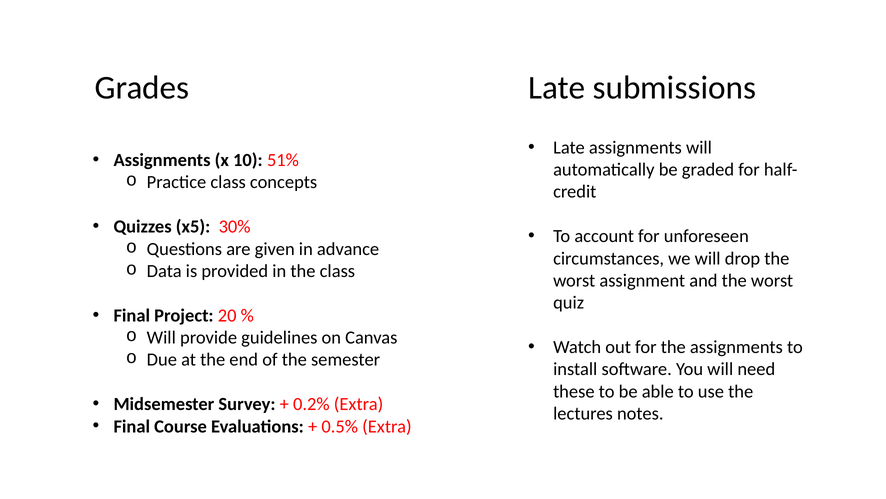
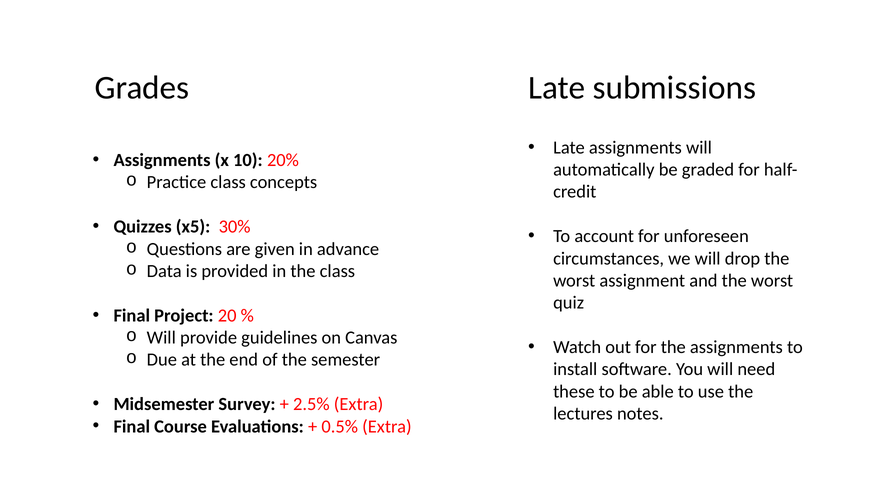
51%: 51% -> 20% (283, 160)
0.2%: 0.2% -> 2.5% (311, 404)
